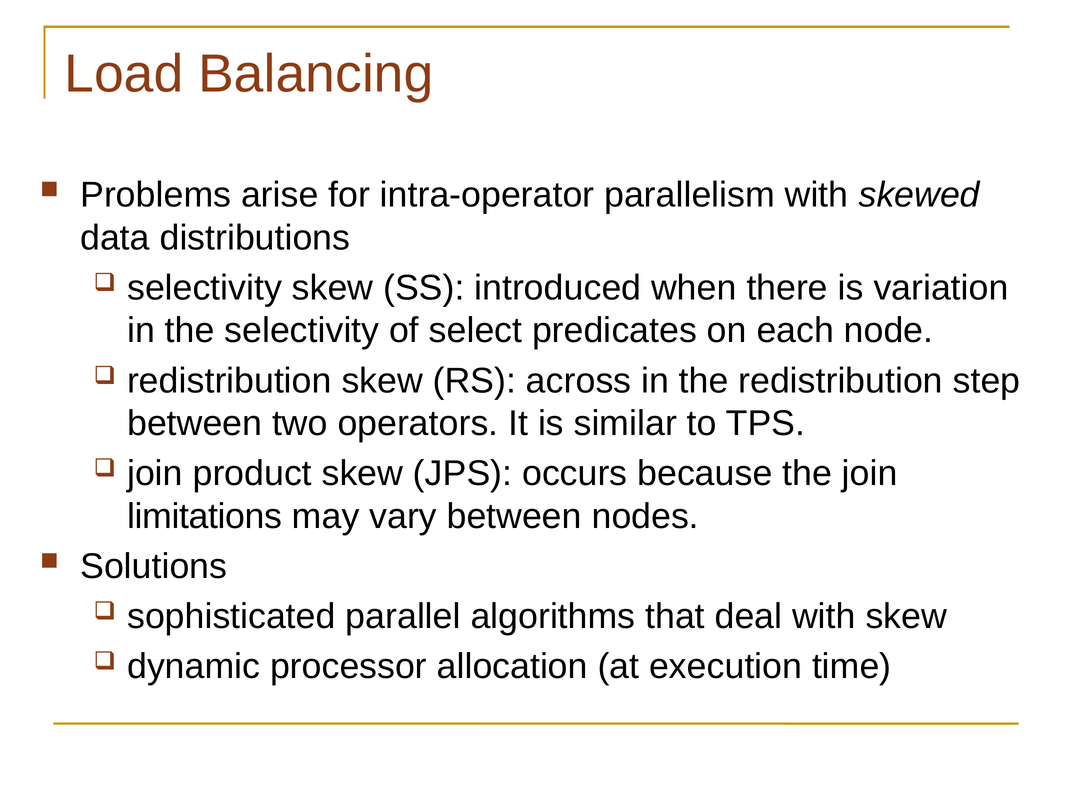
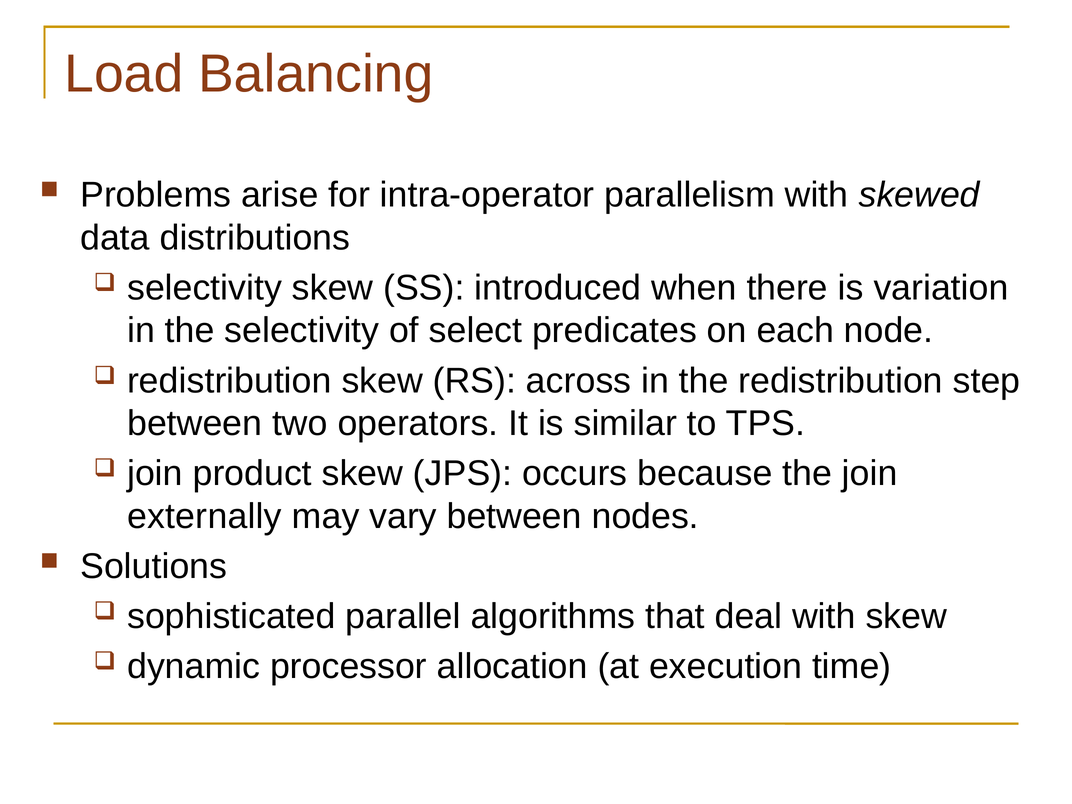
limitations: limitations -> externally (204, 516)
